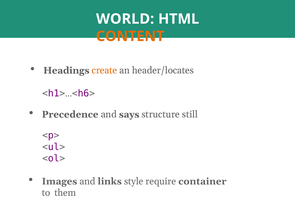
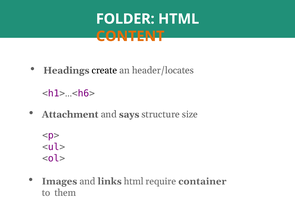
WORLD: WORLD -> FOLDER (125, 19)
create colour: orange -> black (104, 70)
Precedence: Precedence -> Attachment (70, 114)
still: still -> size (190, 114)
links style: style -> html (134, 181)
